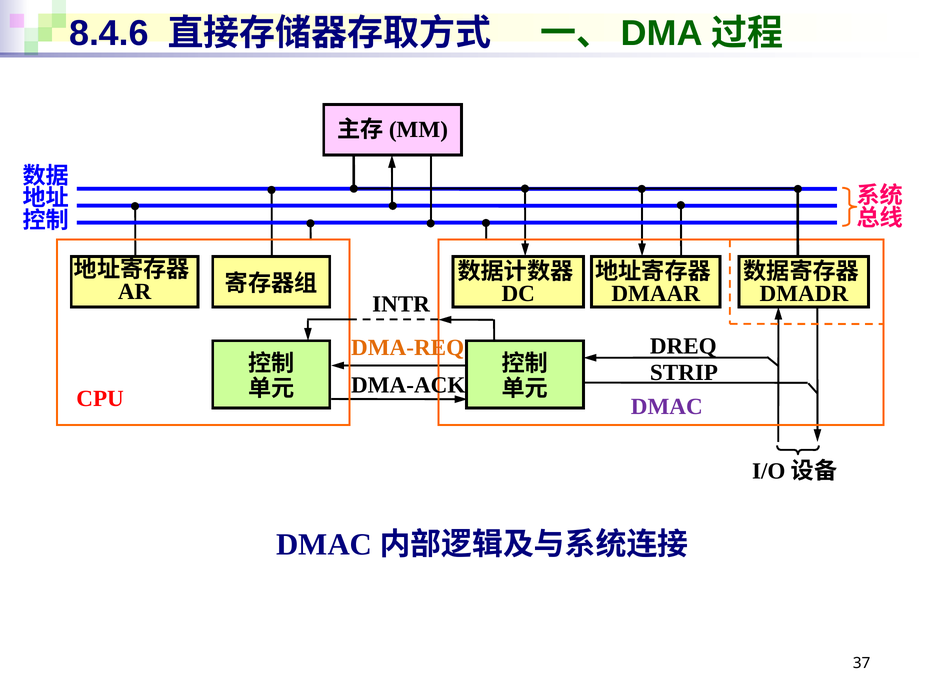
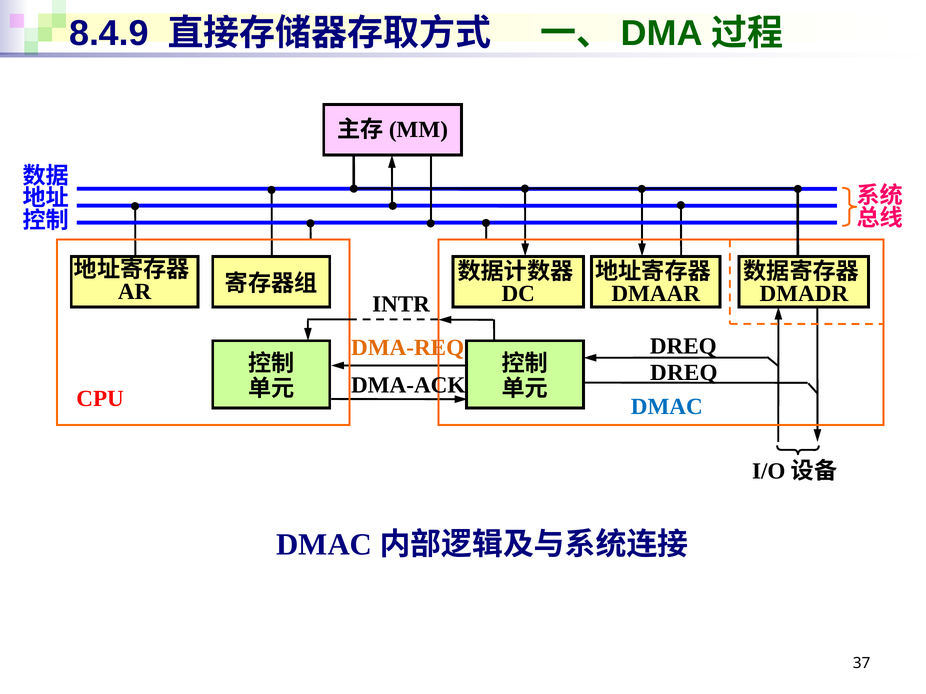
8.4.6: 8.4.6 -> 8.4.9 (109, 34)
STRIP: STRIP -> DREQ (684, 373)
DMAC colour: purple -> blue (667, 407)
